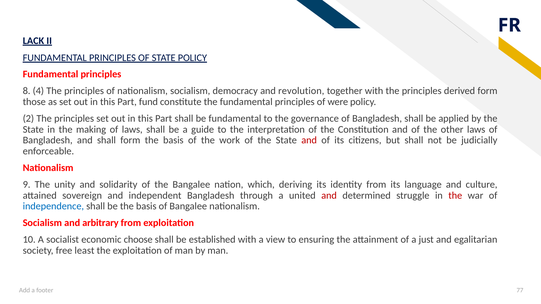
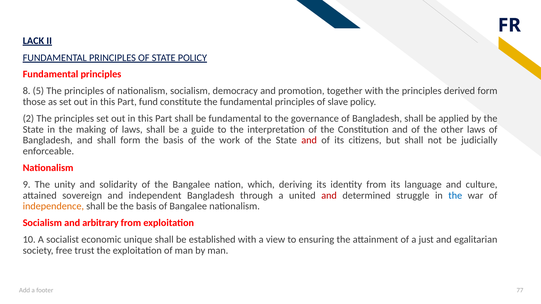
4: 4 -> 5 (38, 91)
revolution: revolution -> promotion (301, 91)
were: were -> slave (338, 102)
the colour: red -> blue (455, 196)
independence colour: blue -> orange (53, 207)
choose: choose -> unique (138, 240)
least: least -> trust (85, 251)
